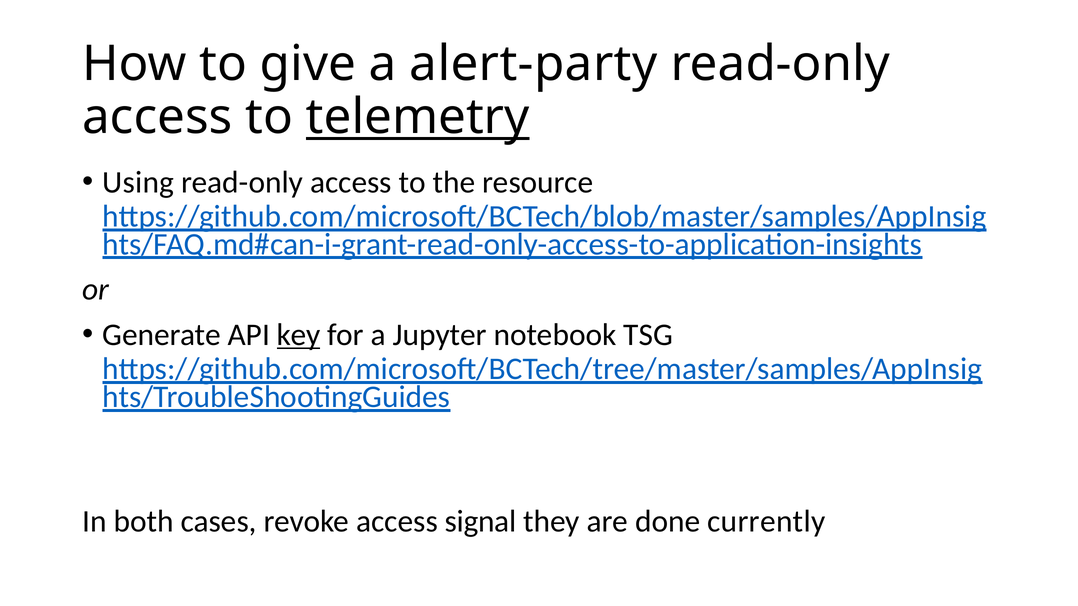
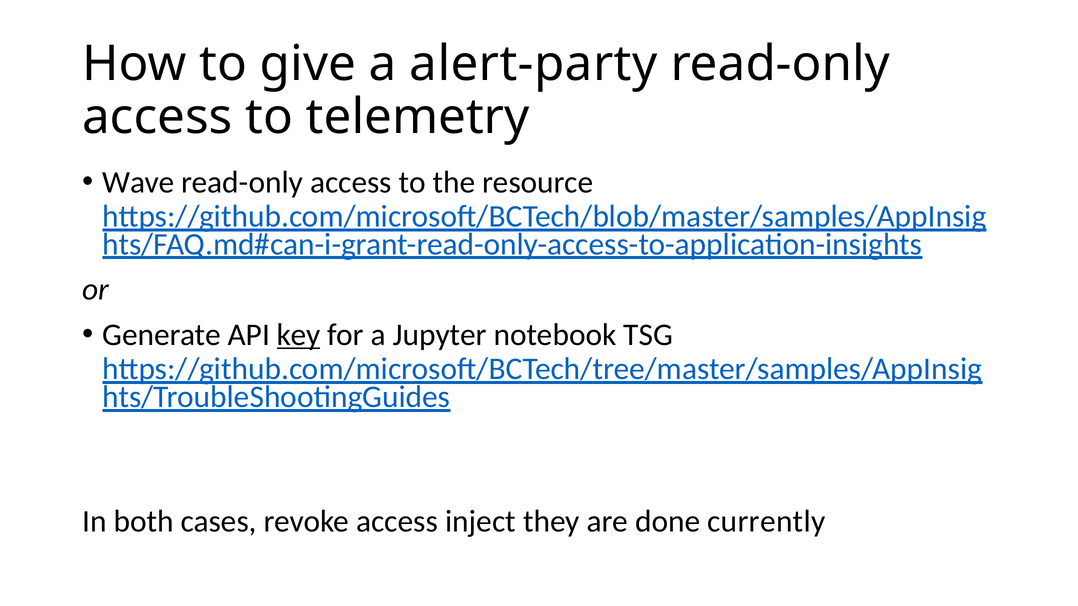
telemetry underline: present -> none (418, 117)
Using: Using -> Wave (138, 182)
signal: signal -> inject (480, 521)
